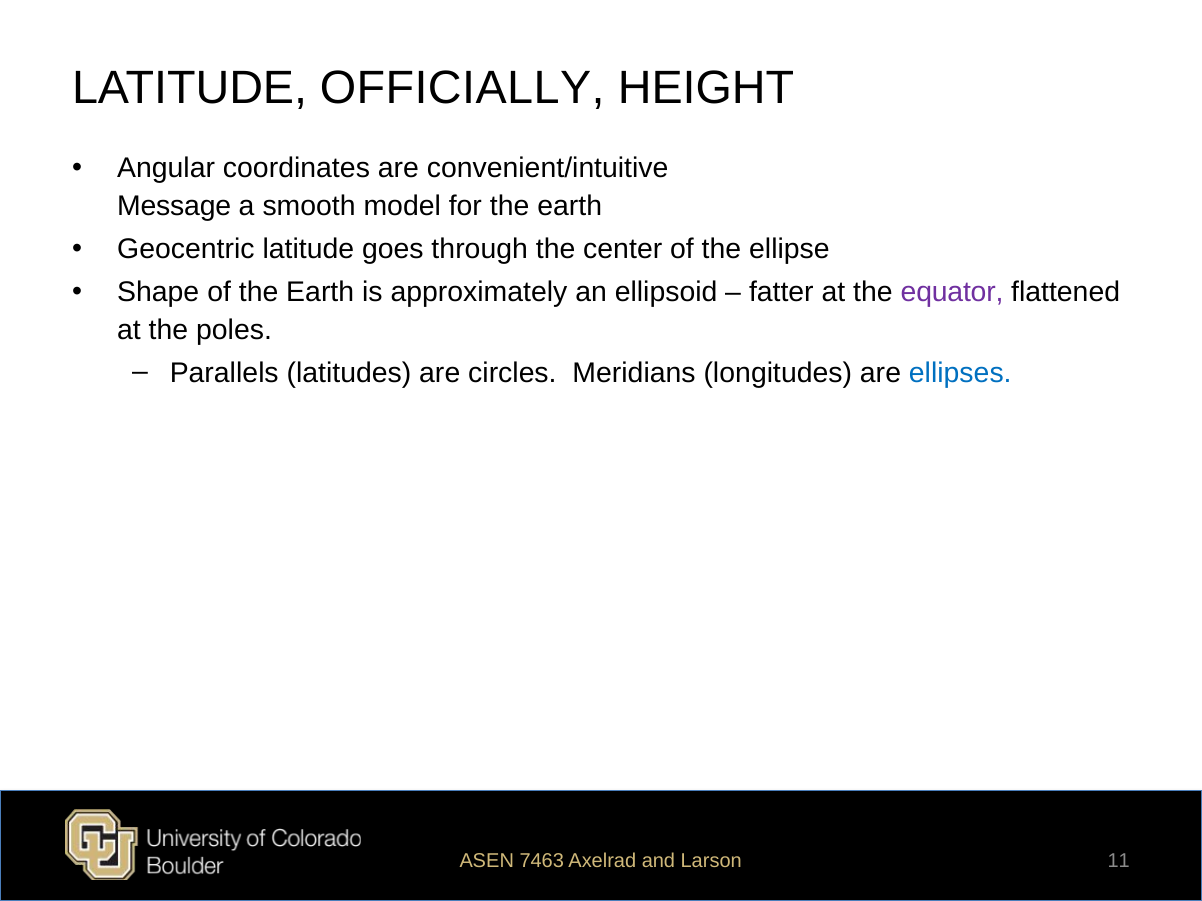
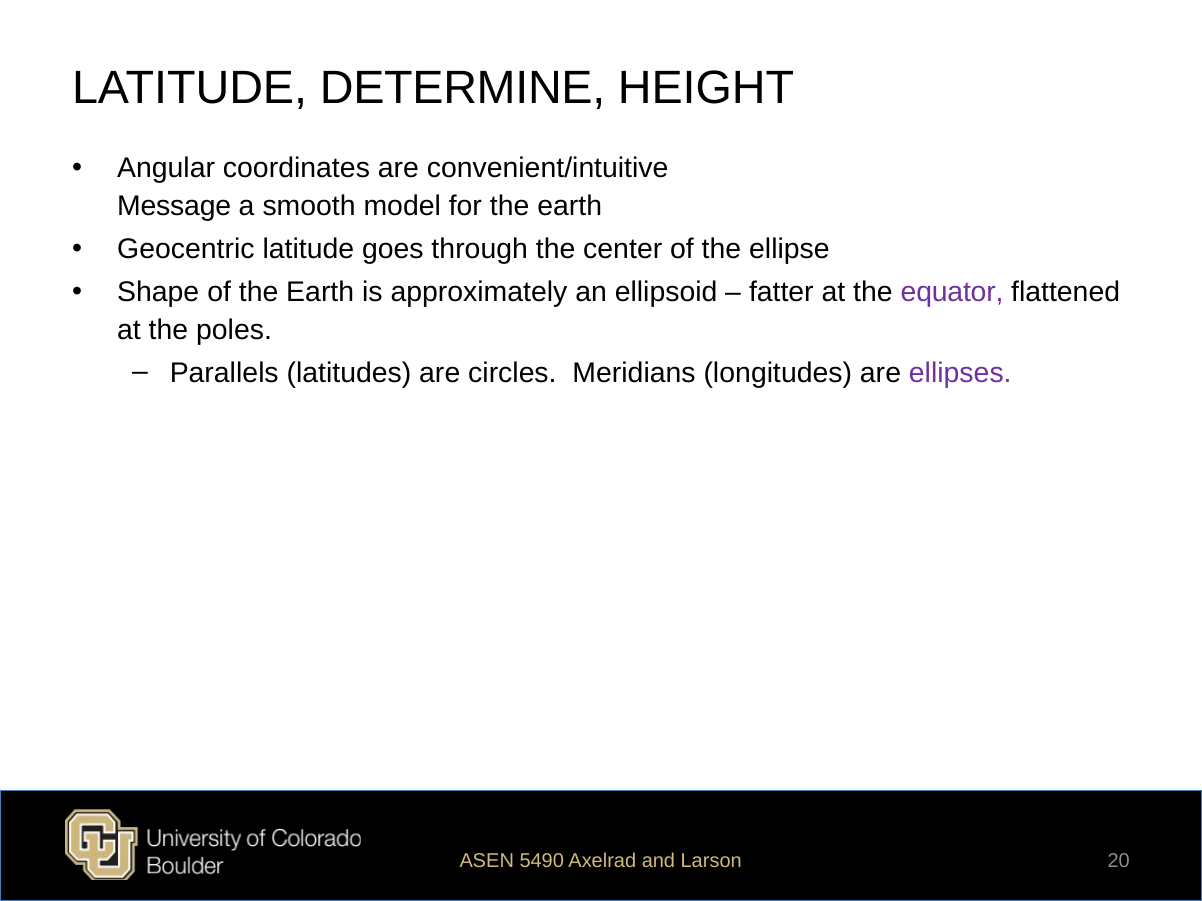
OFFICIALLY: OFFICIALLY -> DETERMINE (463, 88)
ellipses colour: blue -> purple (960, 373)
7463: 7463 -> 5490 (542, 861)
11: 11 -> 20 (1119, 861)
